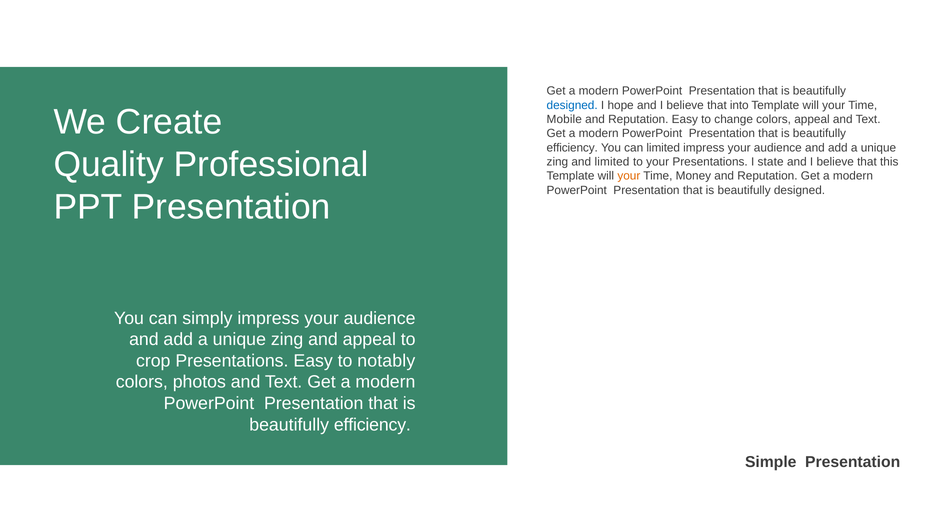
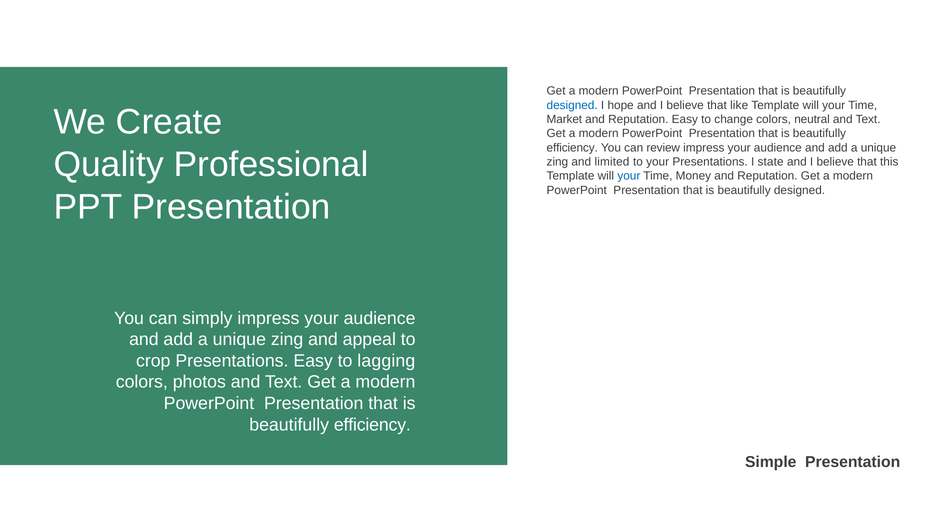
into: into -> like (739, 105)
Mobile: Mobile -> Market (564, 119)
colors appeal: appeal -> neutral (812, 119)
can limited: limited -> review (663, 148)
your colour: orange -> blue (629, 176)
notably: notably -> lagging (386, 361)
